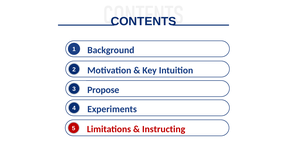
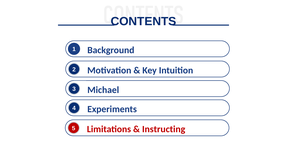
Propose: Propose -> Michael (103, 90)
